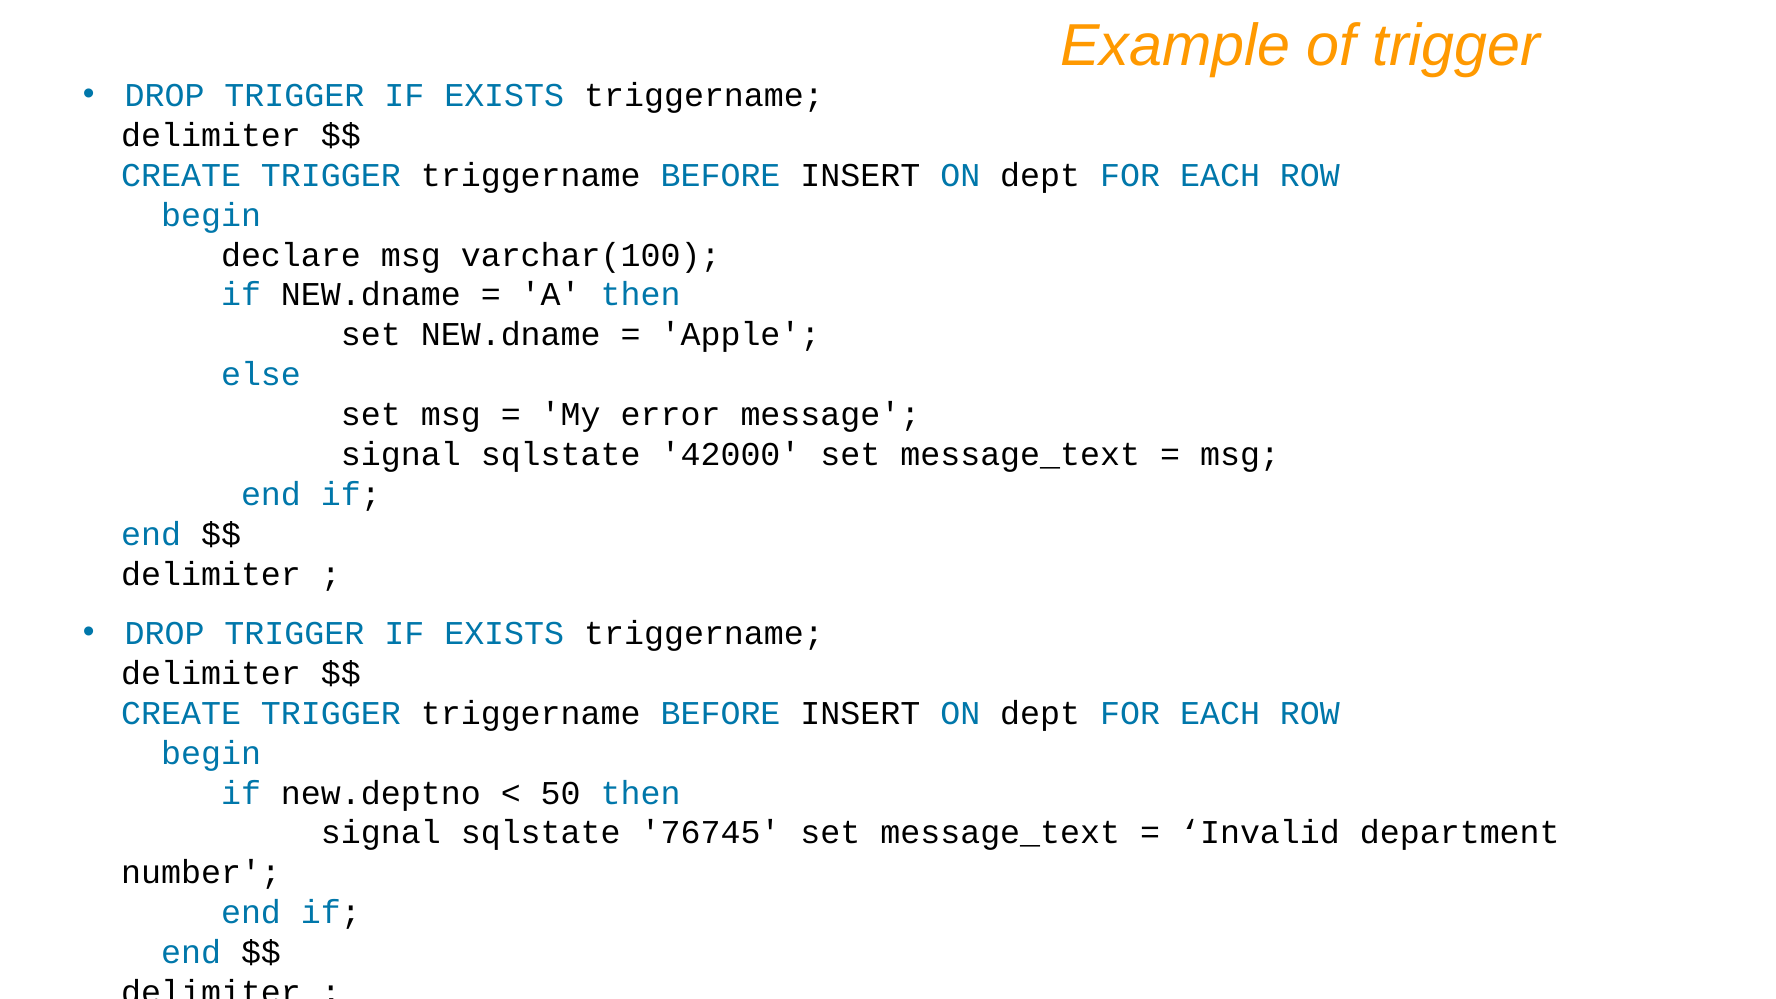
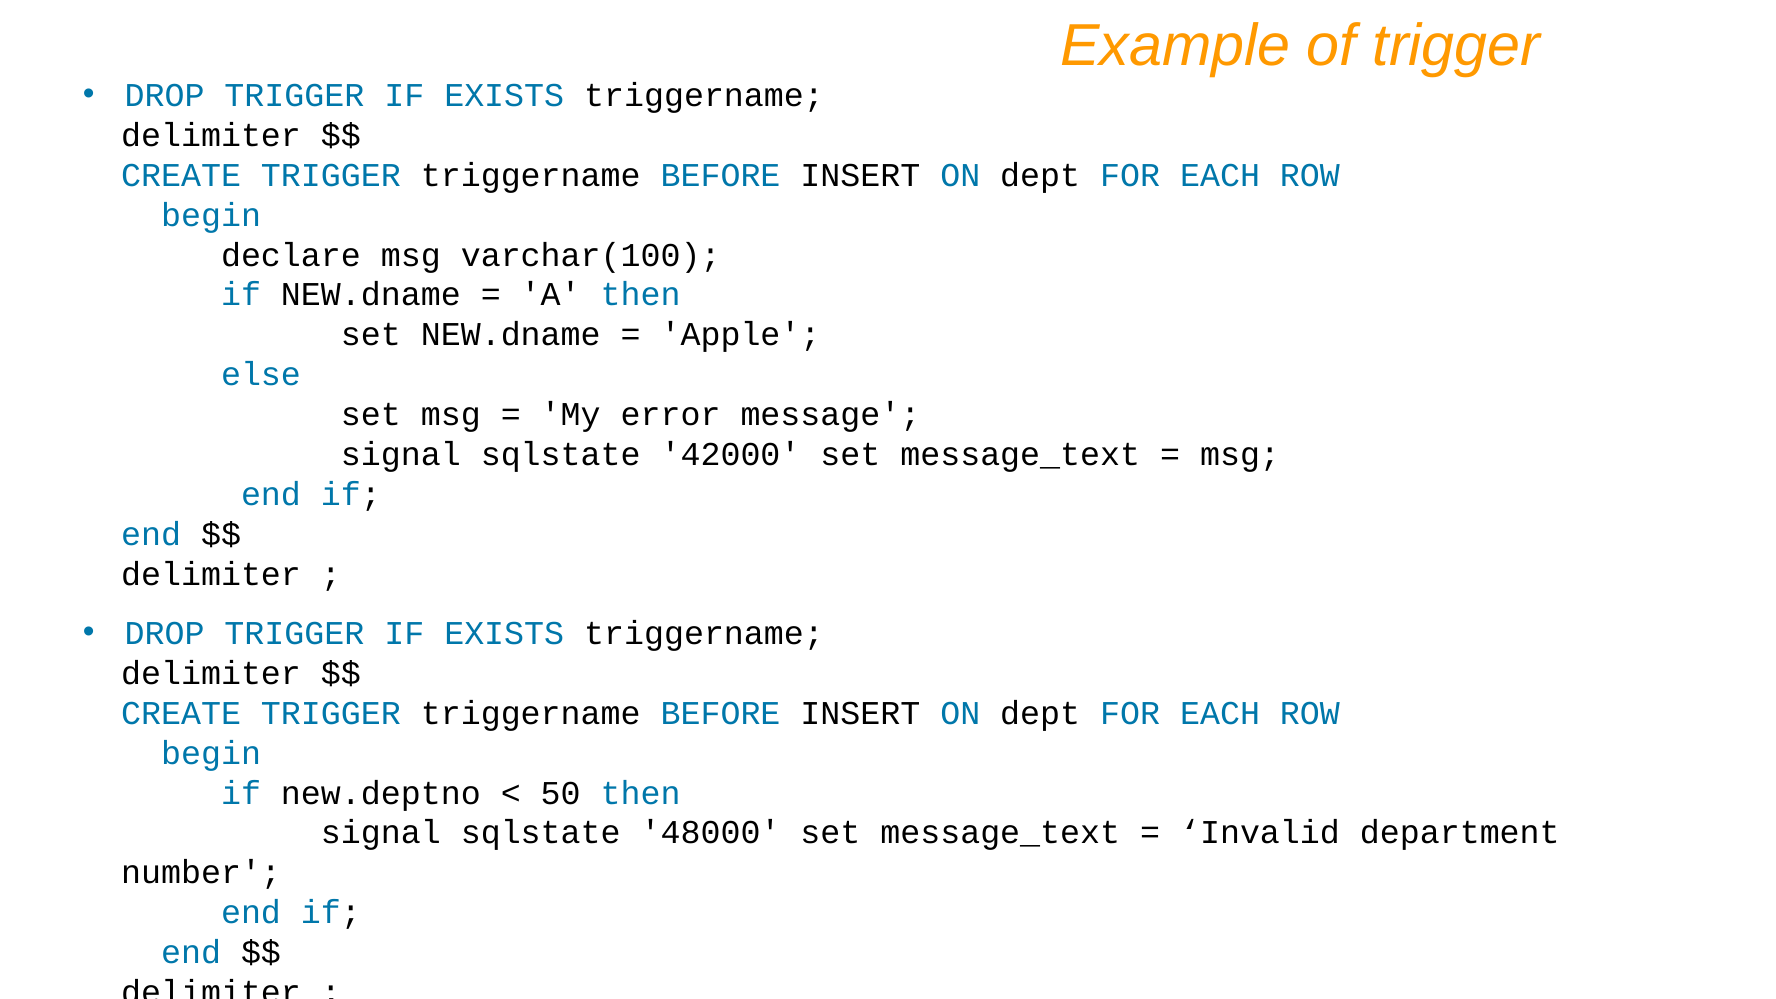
76745: 76745 -> 48000 (711, 833)
